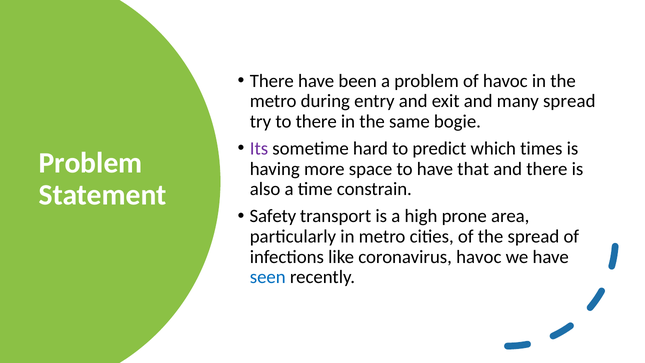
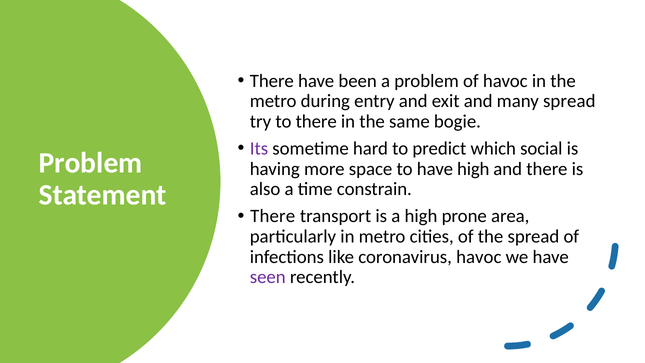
times: times -> social (541, 148)
have that: that -> high (473, 169)
Safety: Safety -> There (273, 216)
seen colour: blue -> purple (268, 277)
